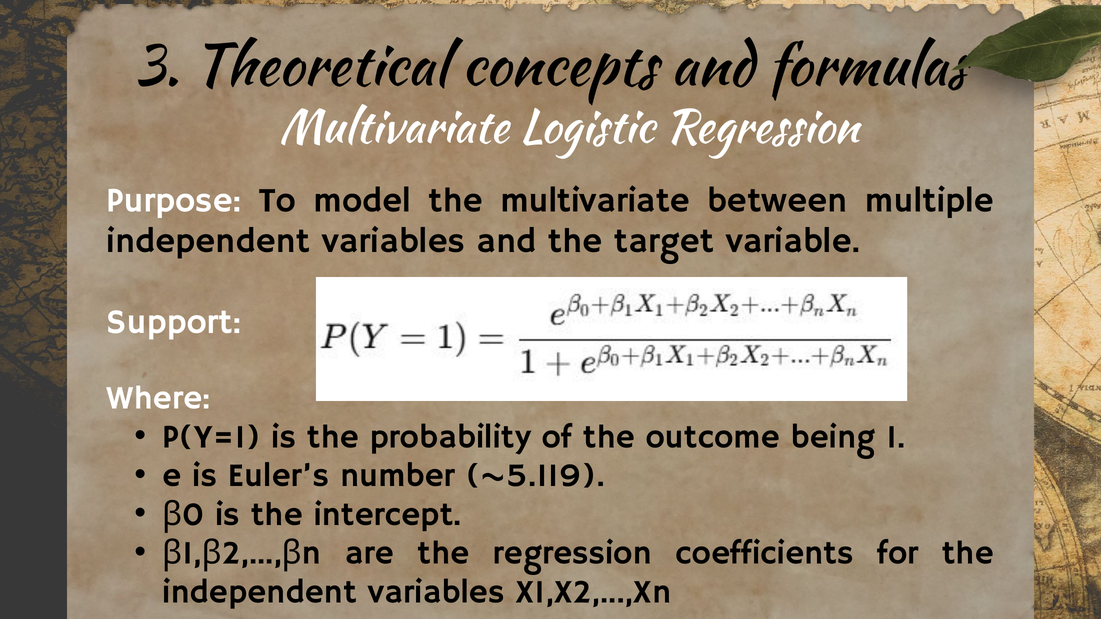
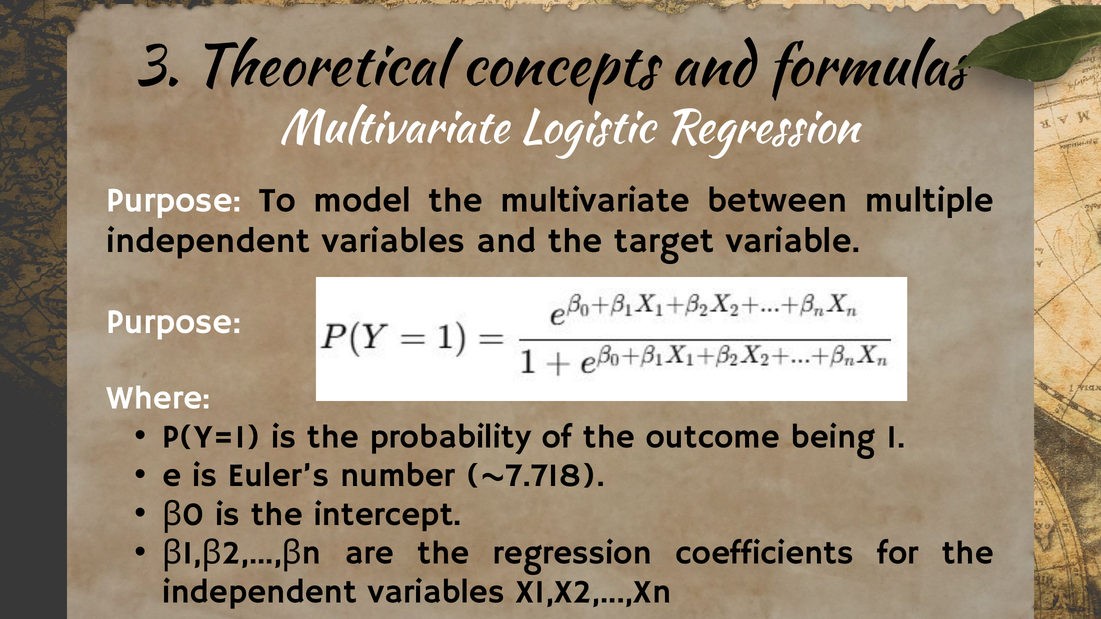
Support: Support -> Purpose (174, 322)
~5.119: ~5.119 -> ~7.718 (535, 476)
